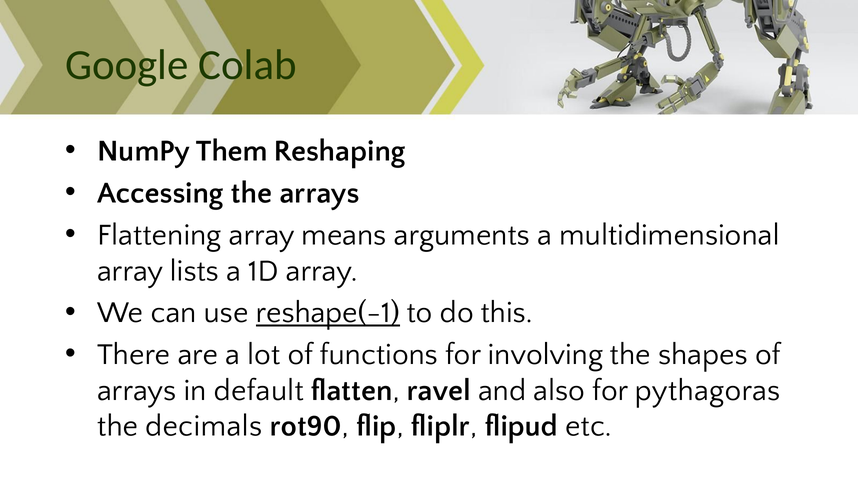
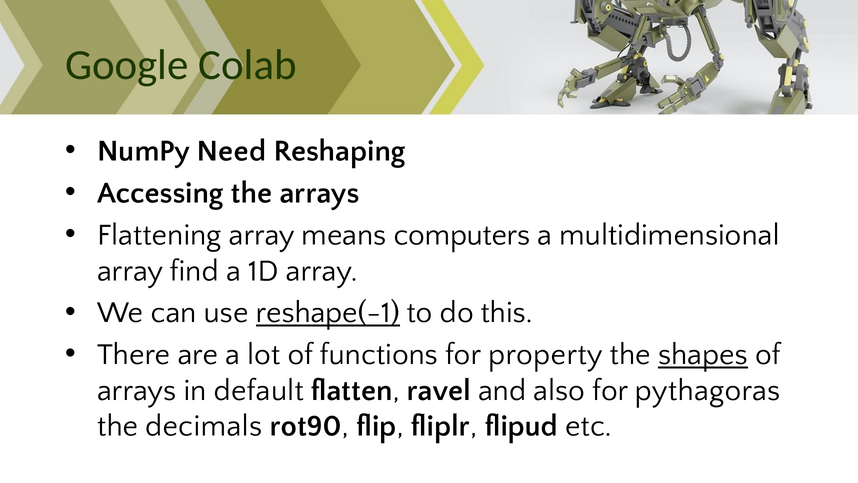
Them: Them -> Need (231, 151)
arguments: arguments -> computers (462, 235)
lists: lists -> find (194, 271)
involving: involving -> property (545, 354)
shapes underline: none -> present (703, 354)
